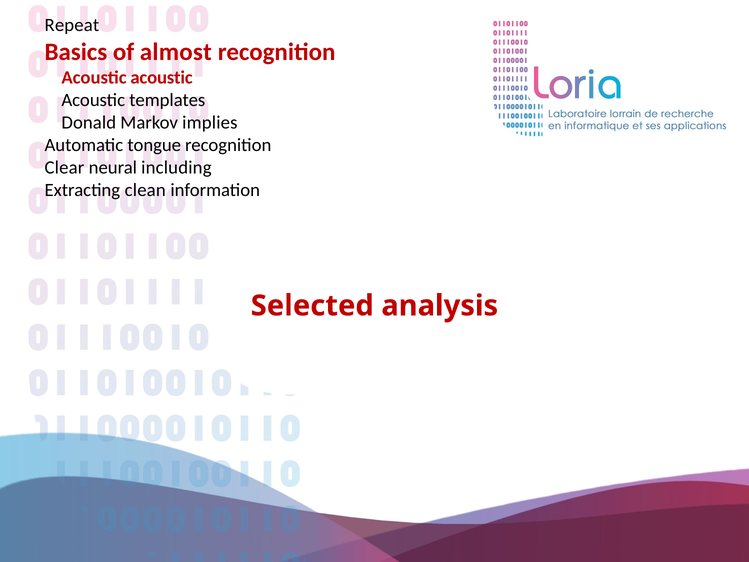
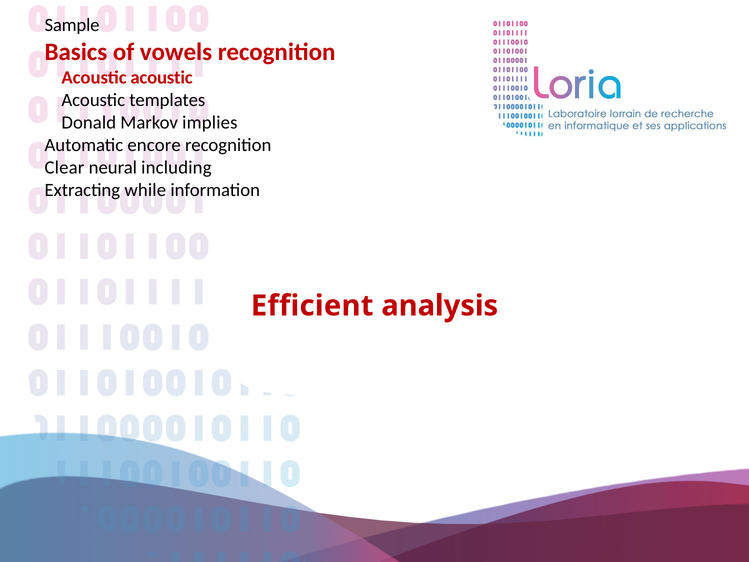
Repeat: Repeat -> Sample (72, 25)
almost: almost -> vowels (176, 52)
tongue: tongue -> encore (154, 145)
clean: clean -> while (145, 190)
Selected: Selected -> Efficient (312, 306)
